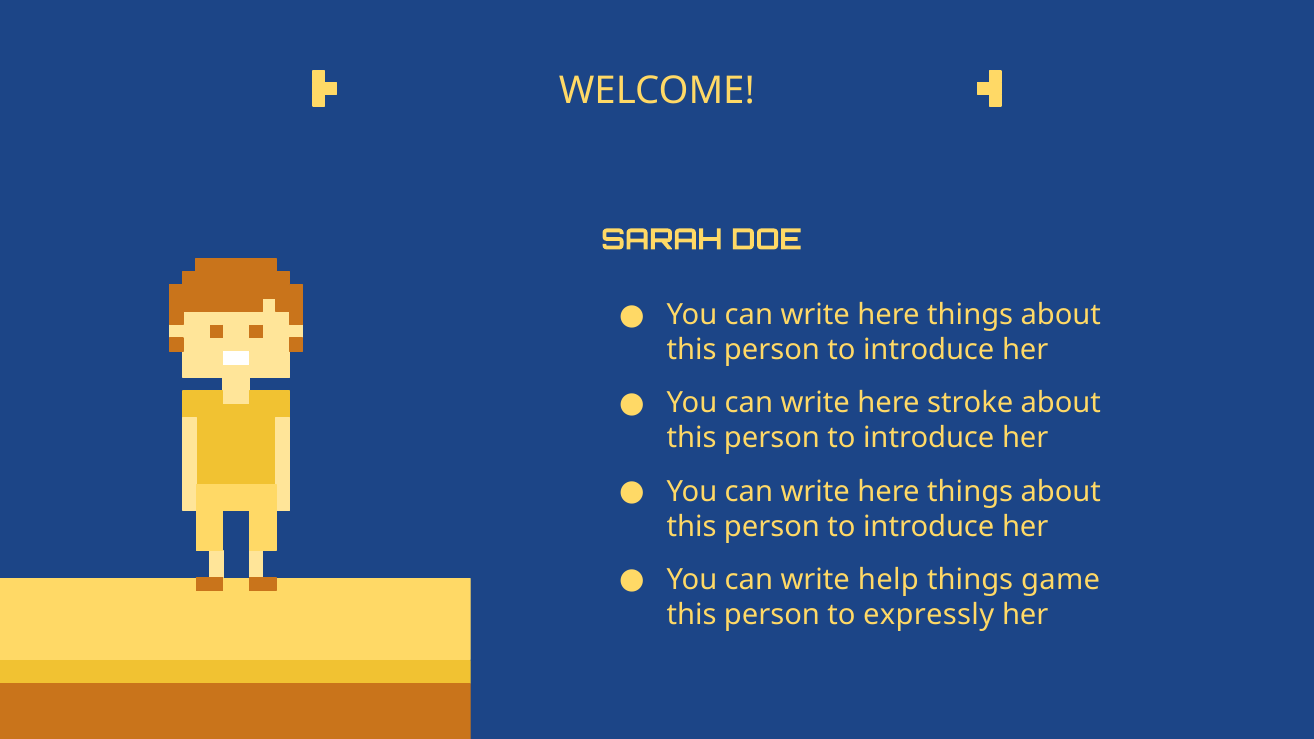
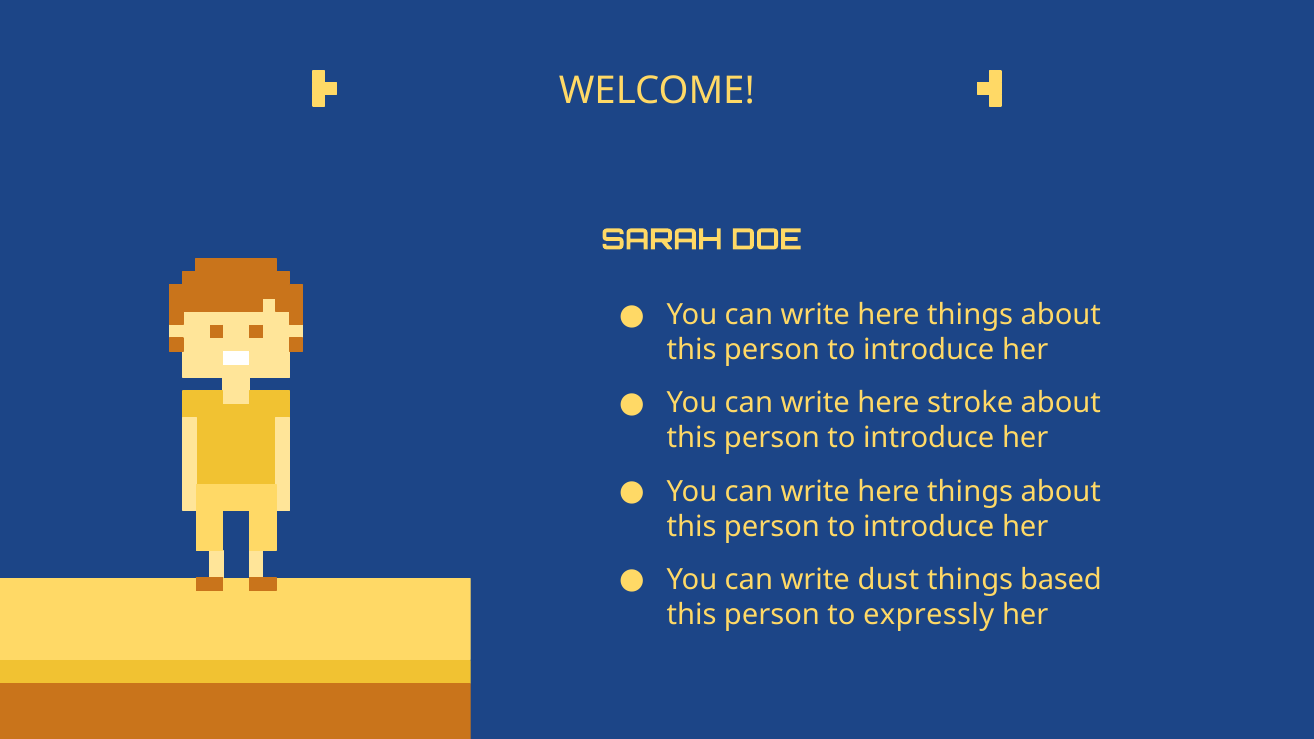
help: help -> dust (888, 580)
game: game -> based (1061, 580)
